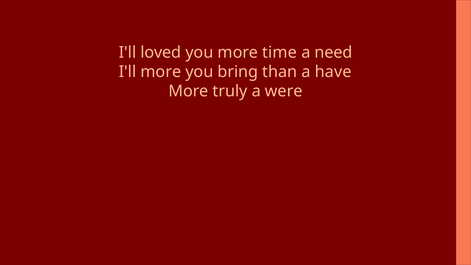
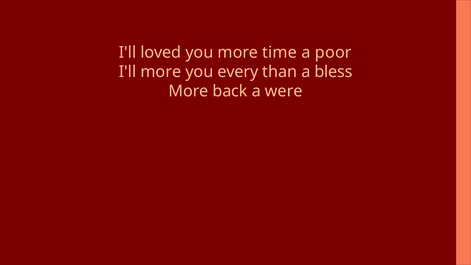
need: need -> poor (333, 52)
bring: bring -> every (238, 72)
have: have -> bless (333, 72)
truly: truly -> back (230, 91)
